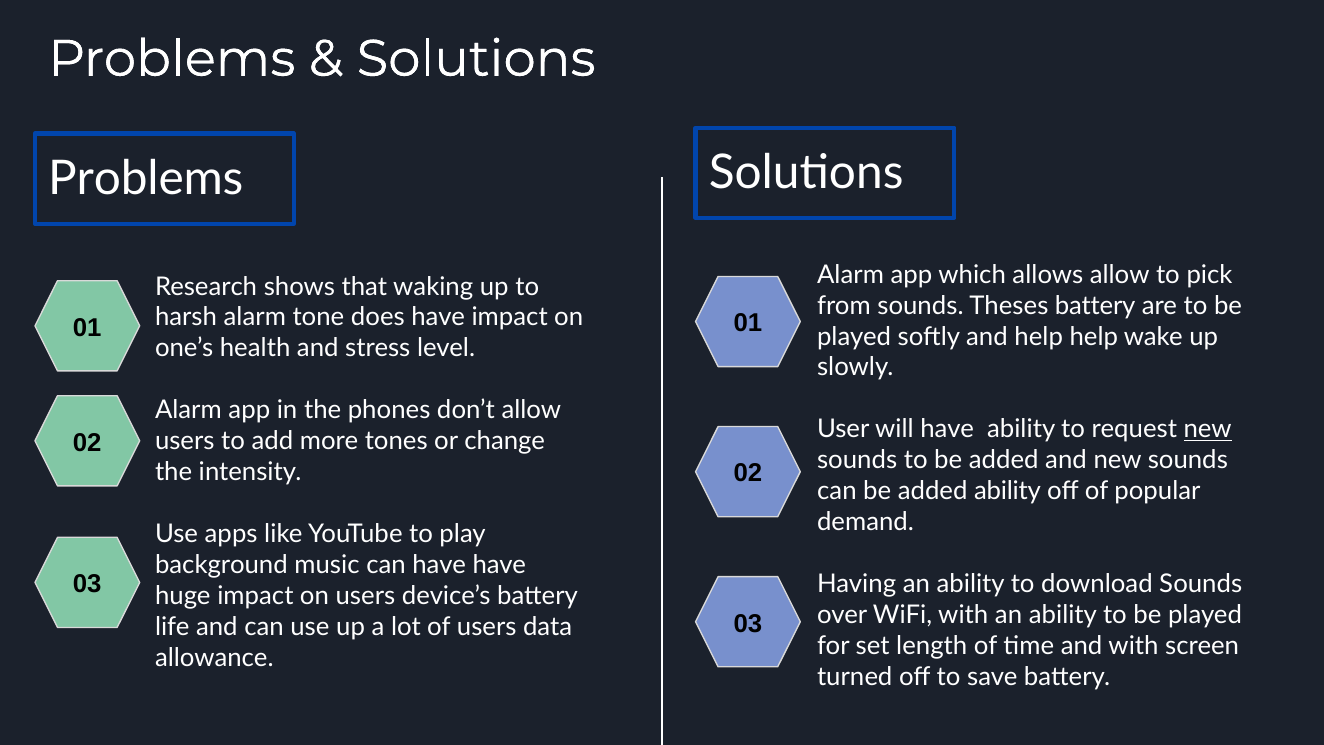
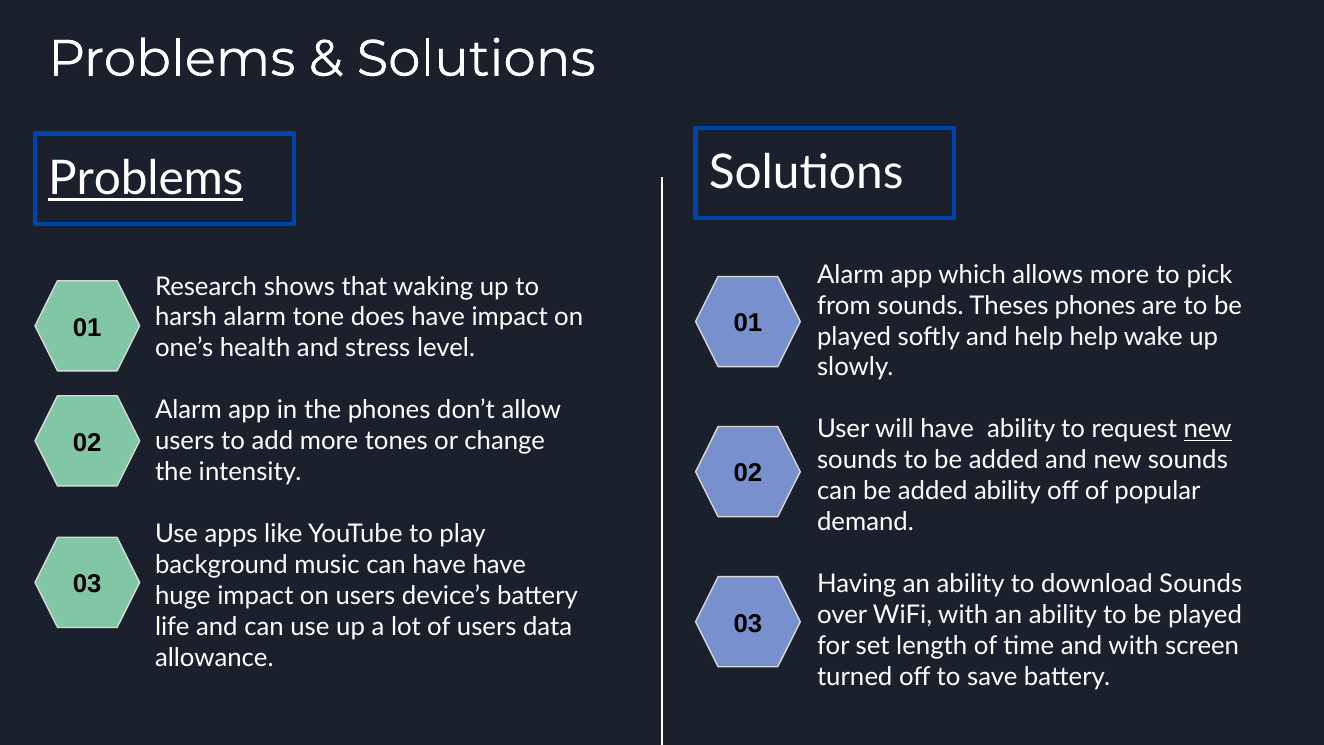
Problems underline: none -> present (146, 179)
allows allow: allow -> more (1120, 275)
Theses battery: battery -> phones (1095, 306)
